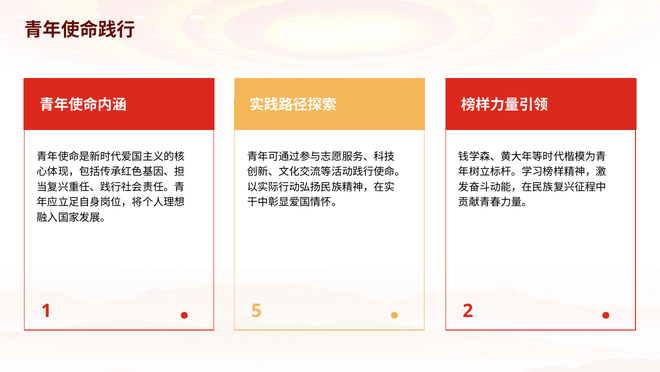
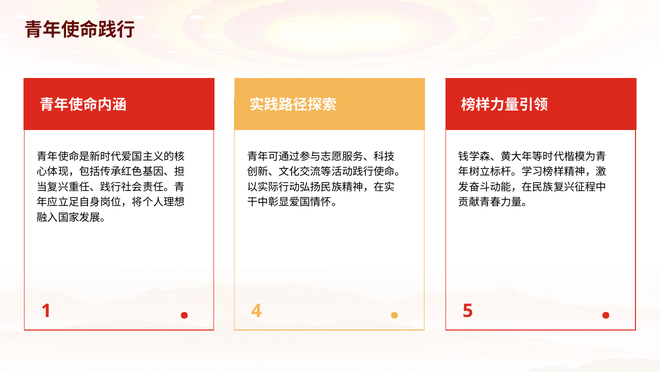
5: 5 -> 4 (256, 310)
2: 2 -> 5 (468, 310)
